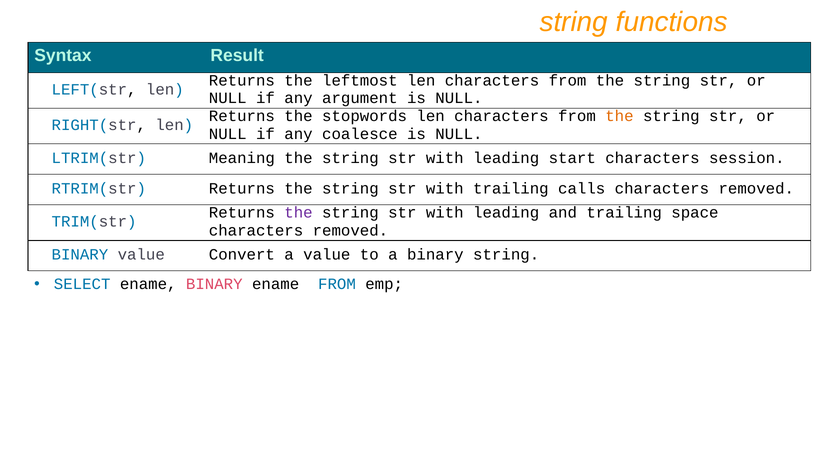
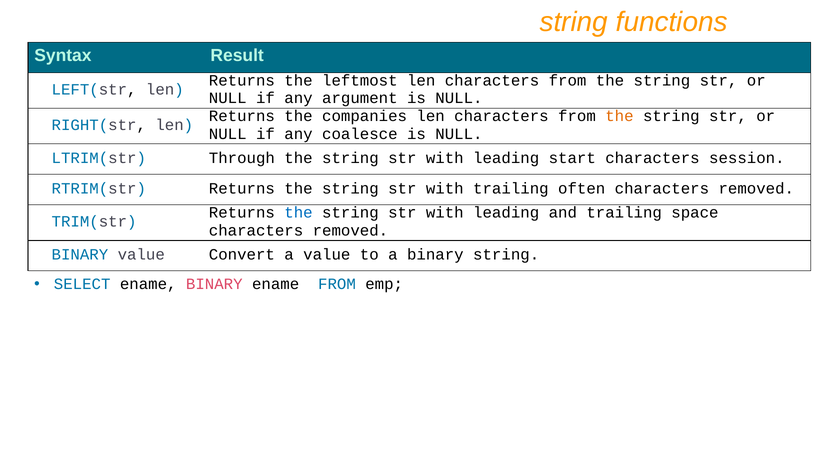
stopwords: stopwords -> companies (365, 116)
Meaning: Meaning -> Through (242, 158)
calls: calls -> often (582, 189)
the colour: purple -> blue (299, 213)
